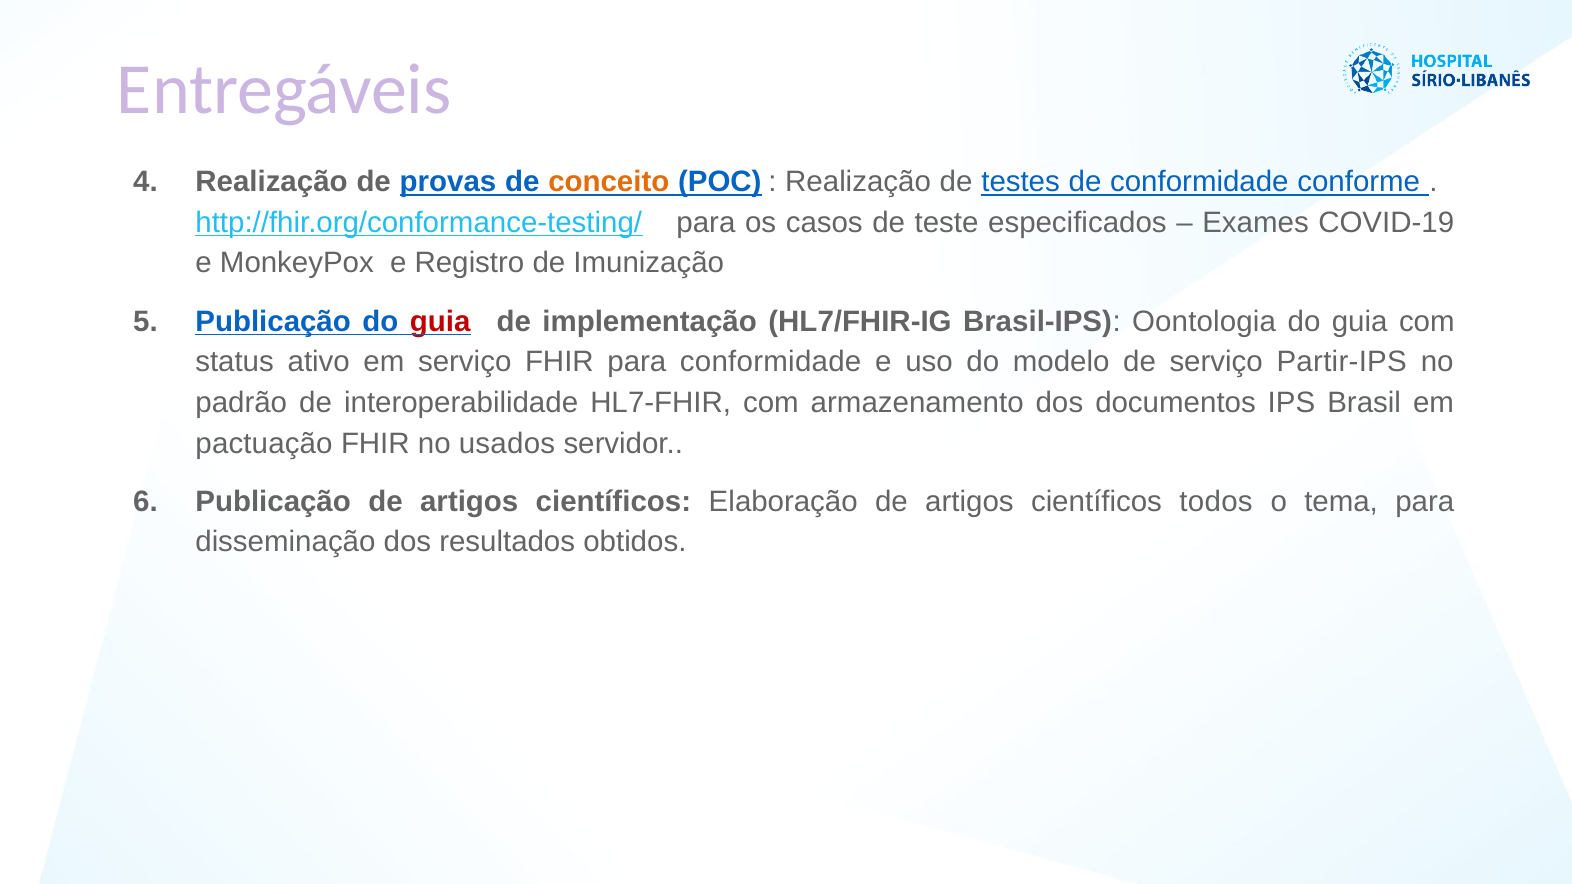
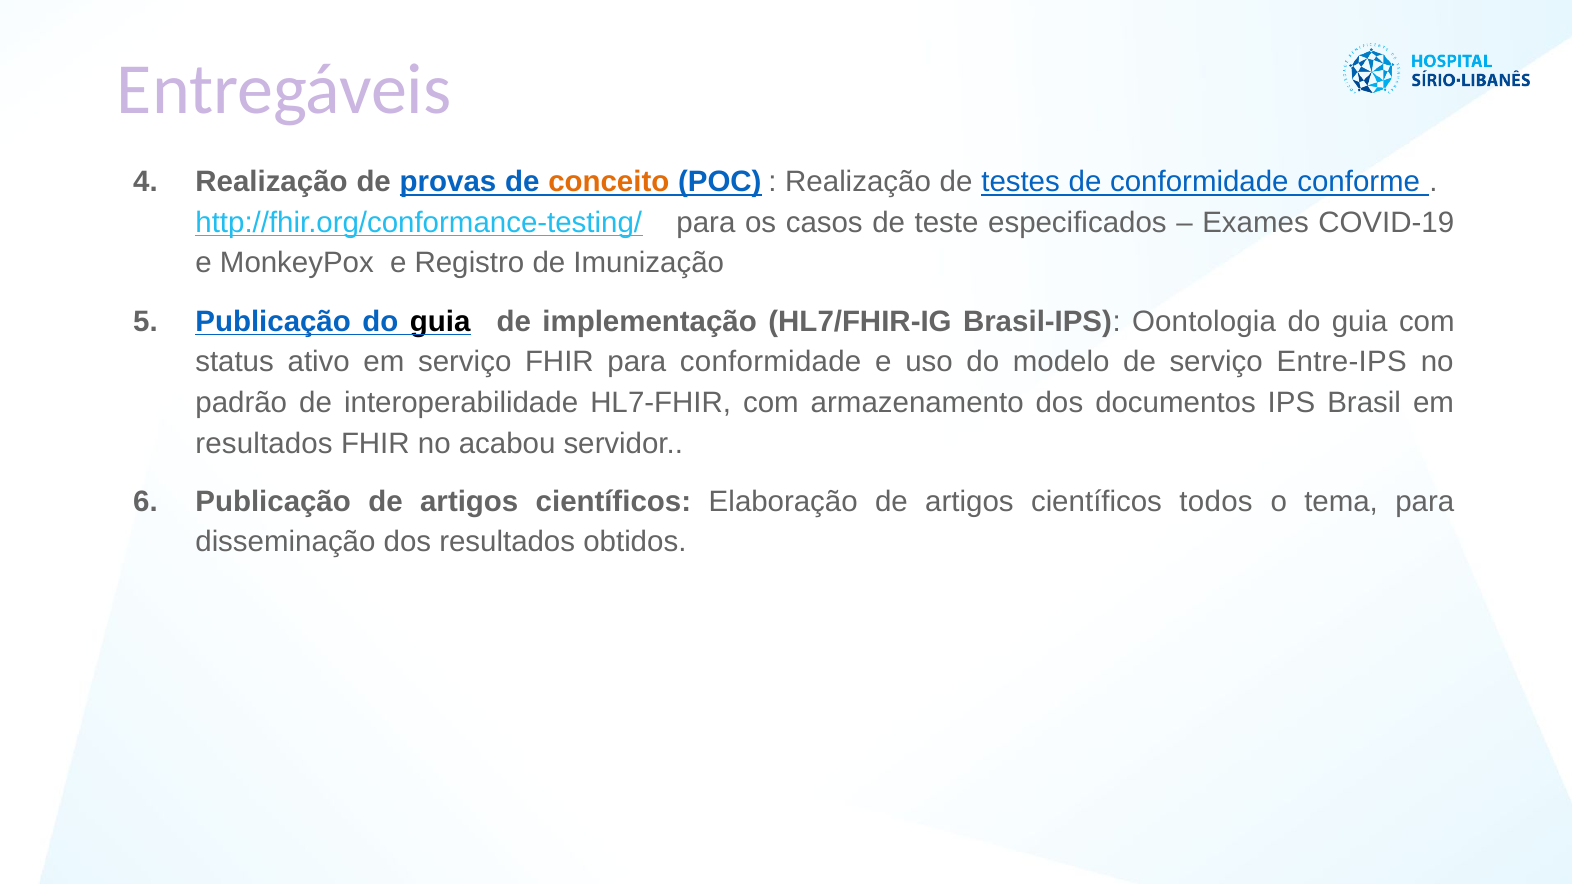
guia colour: red -> black (440, 321)
Partir-IPS: Partir-IPS -> Entre-IPS (1342, 362)
pactuação: pactuação -> resultados (264, 443)
usados: usados -> acabou (507, 443)
